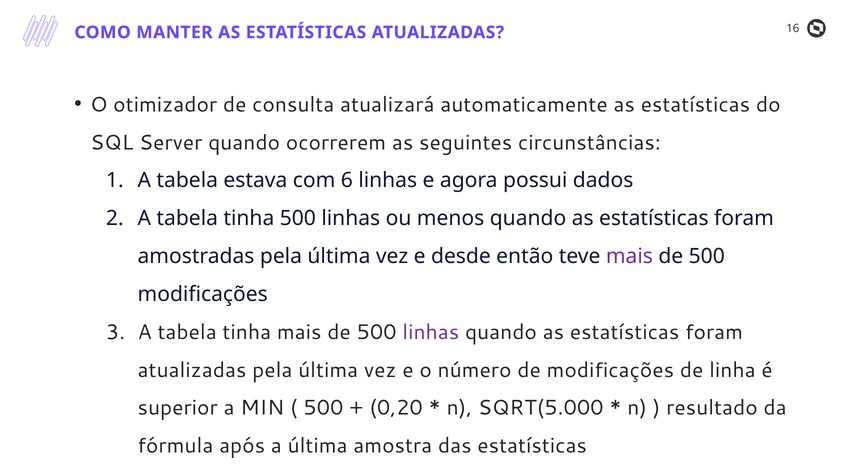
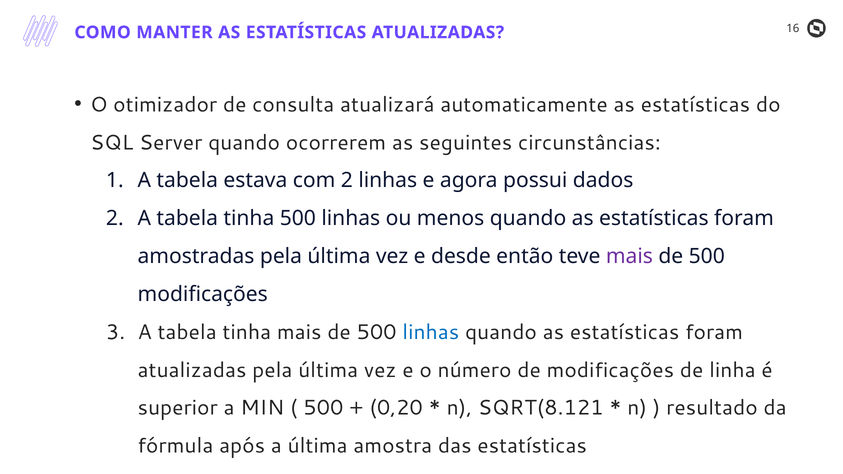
com 6: 6 -> 2 (347, 181)
linhas colour: purple -> blue (431, 332)
SQRT(5.000: SQRT(5.000 -> SQRT(8.121 (541, 408)
